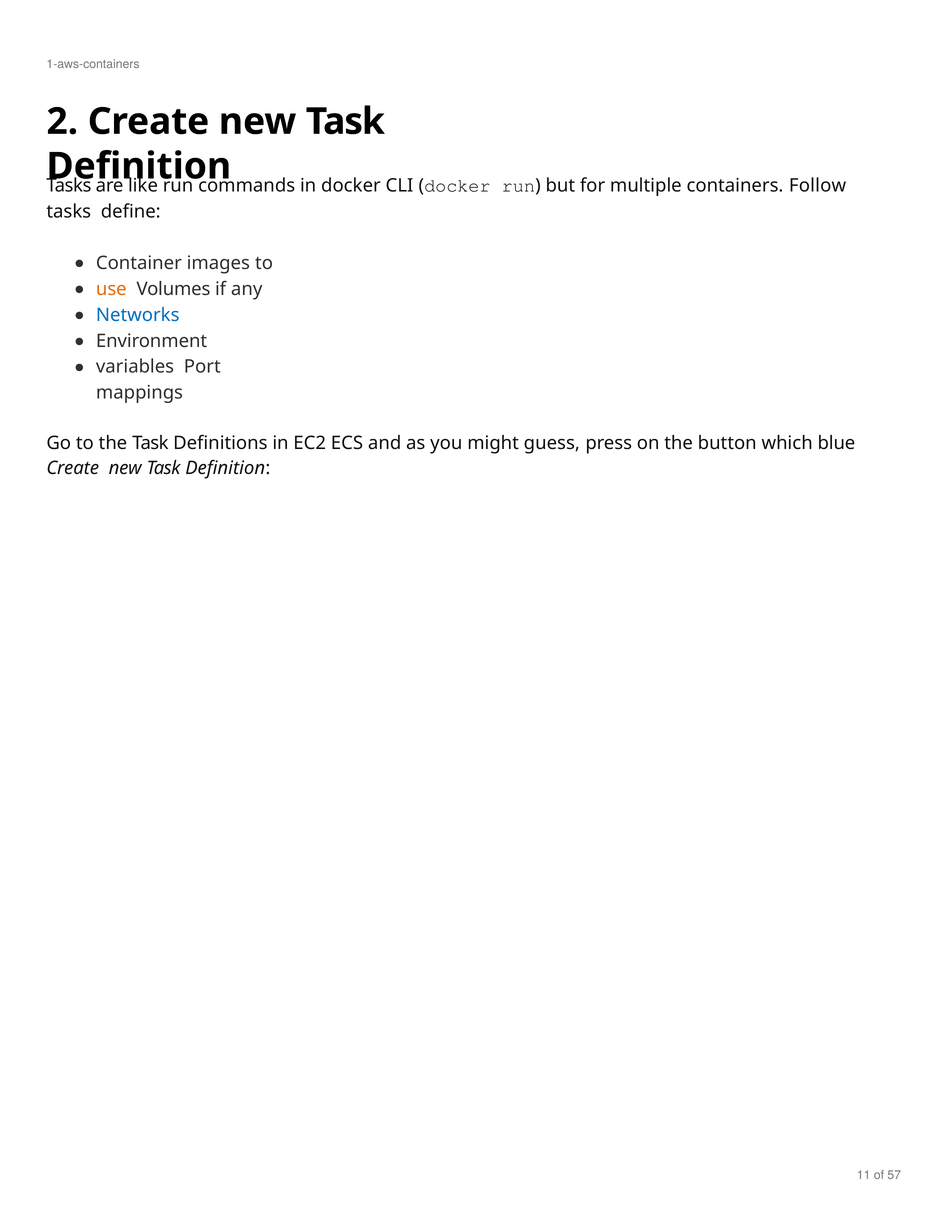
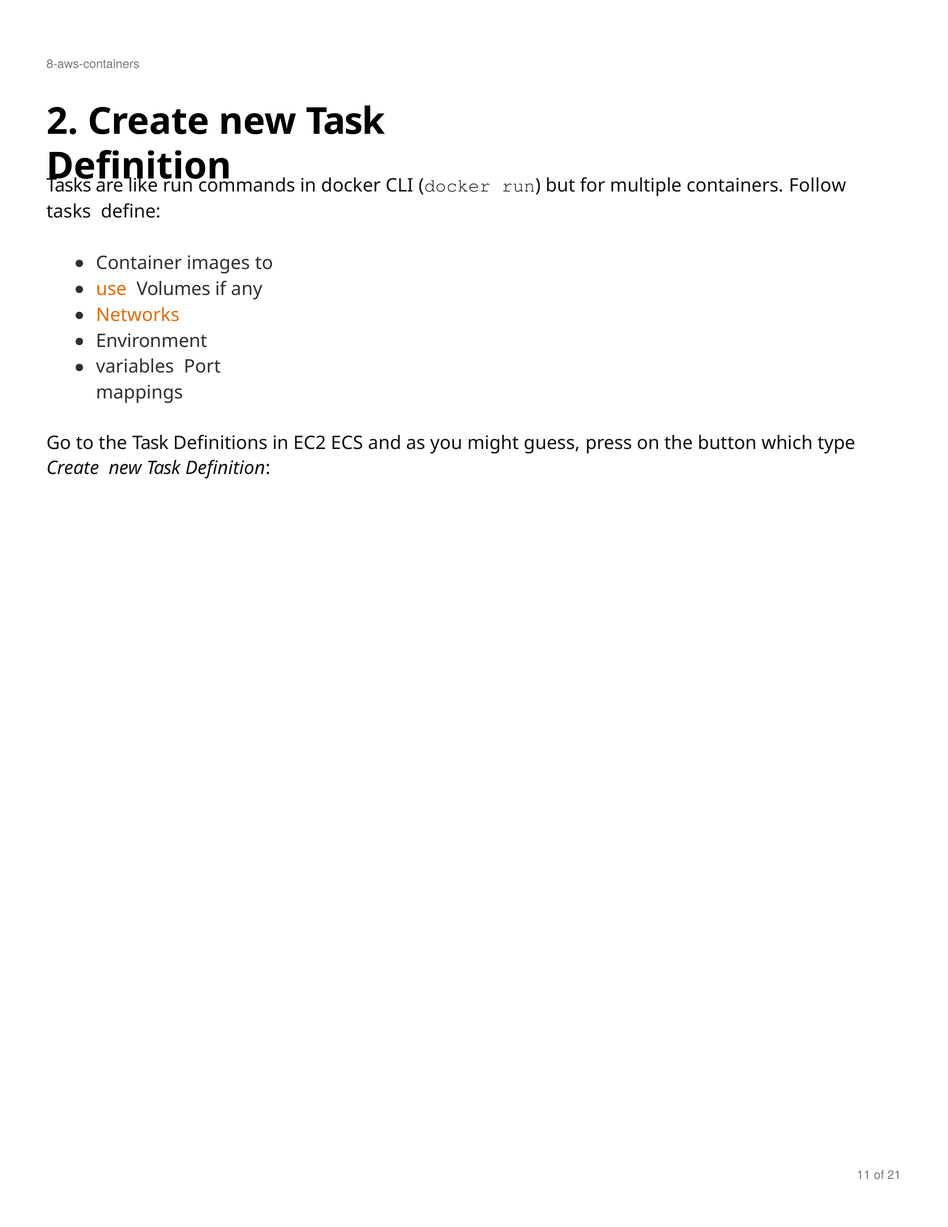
1-aws-containers: 1-aws-containers -> 8-aws-containers (93, 64)
Networks colour: blue -> orange (138, 315)
blue: blue -> type (836, 443)
57: 57 -> 21 (894, 1175)
